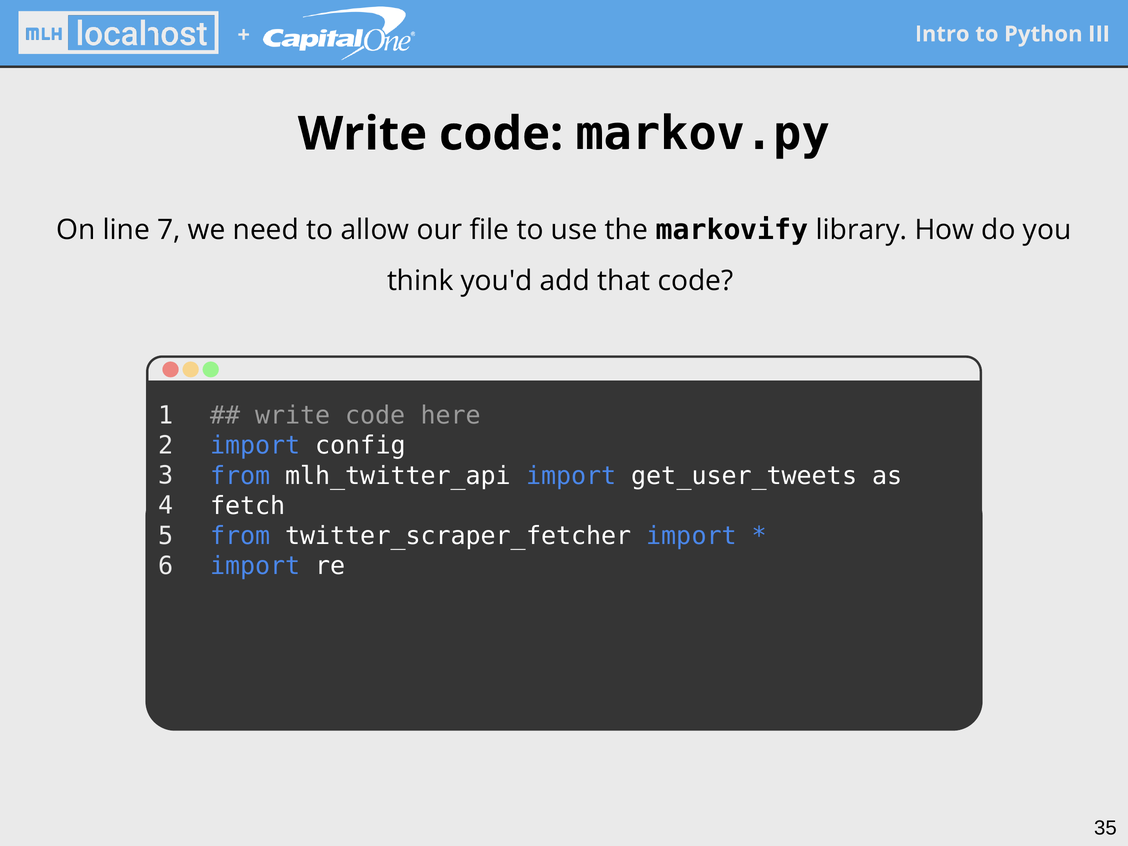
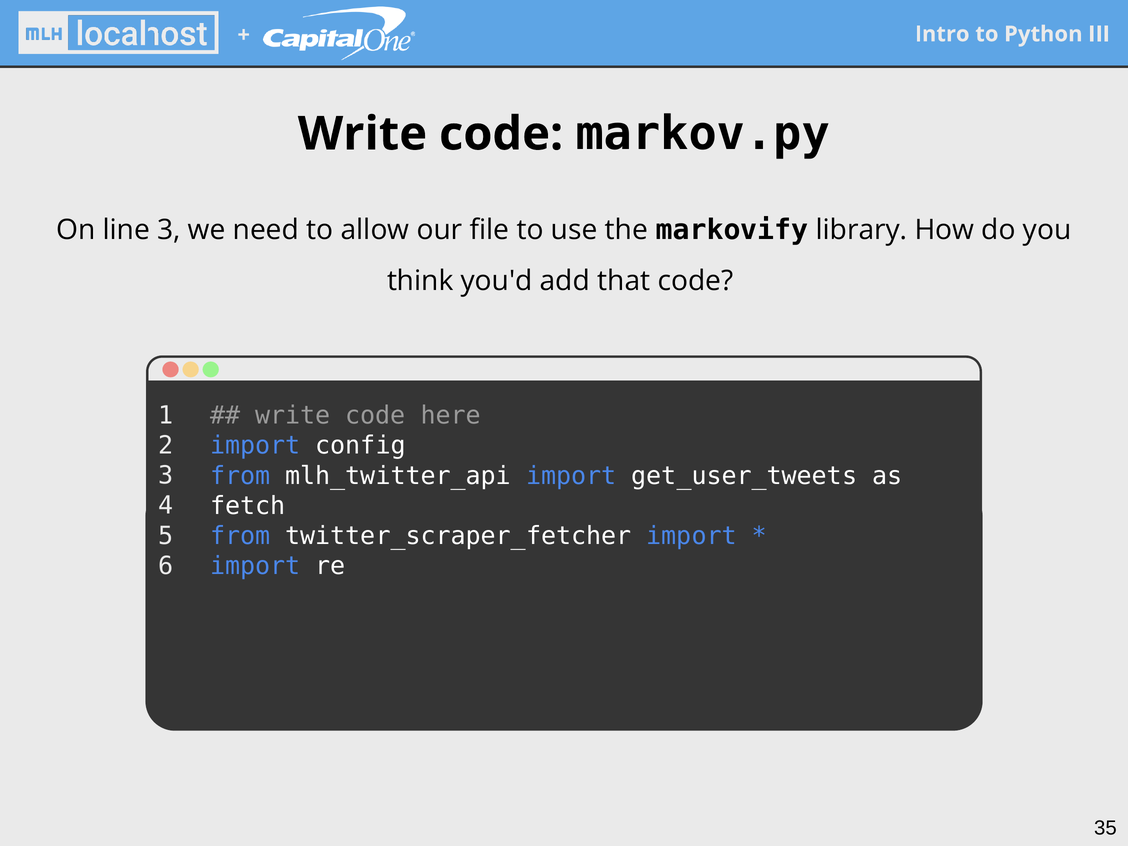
line 7: 7 -> 3 (169, 230)
